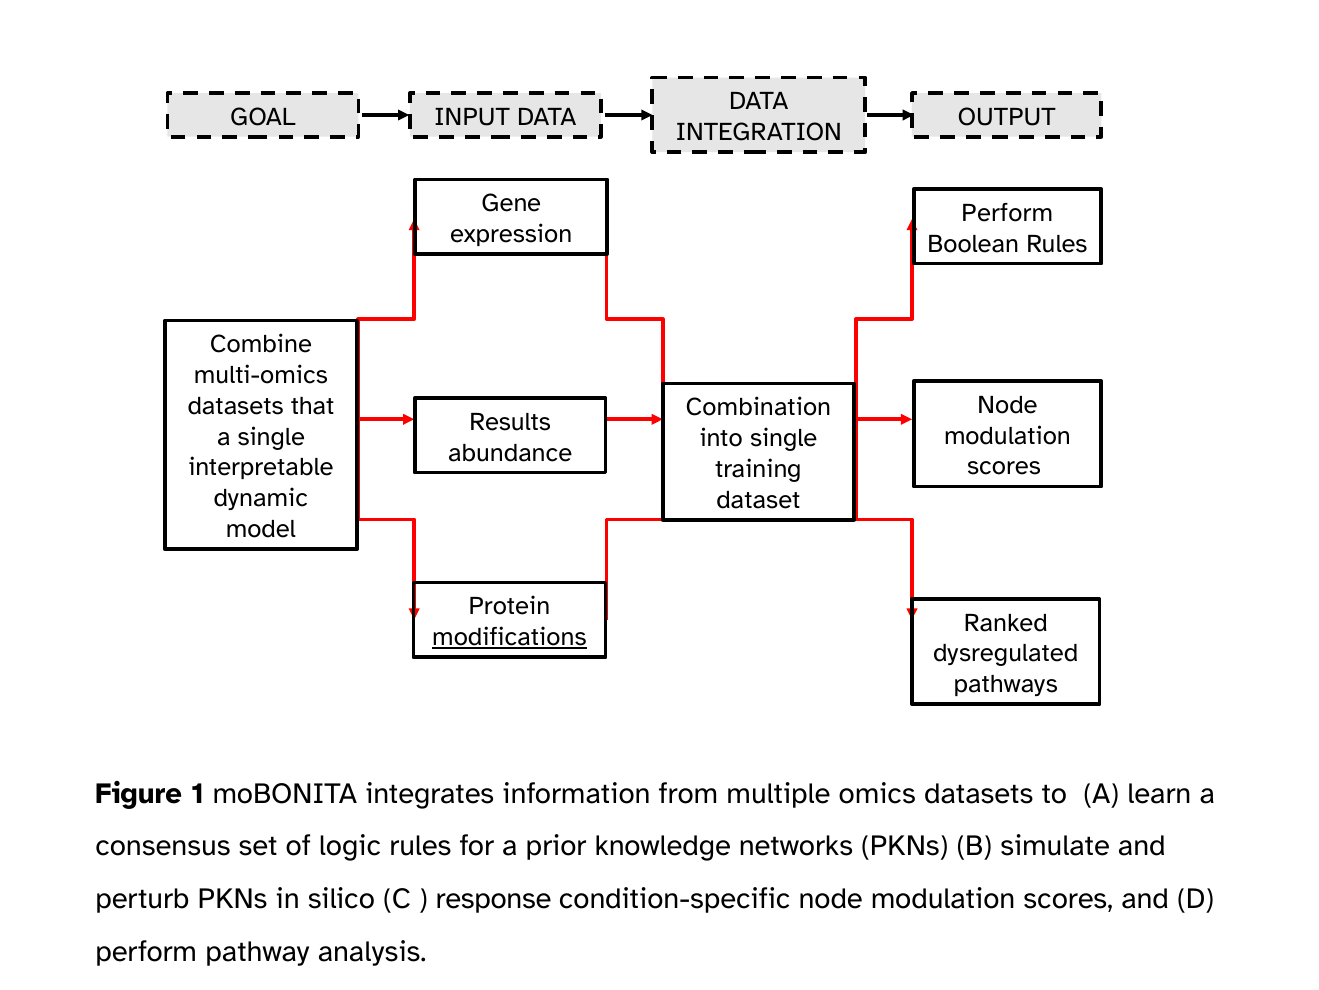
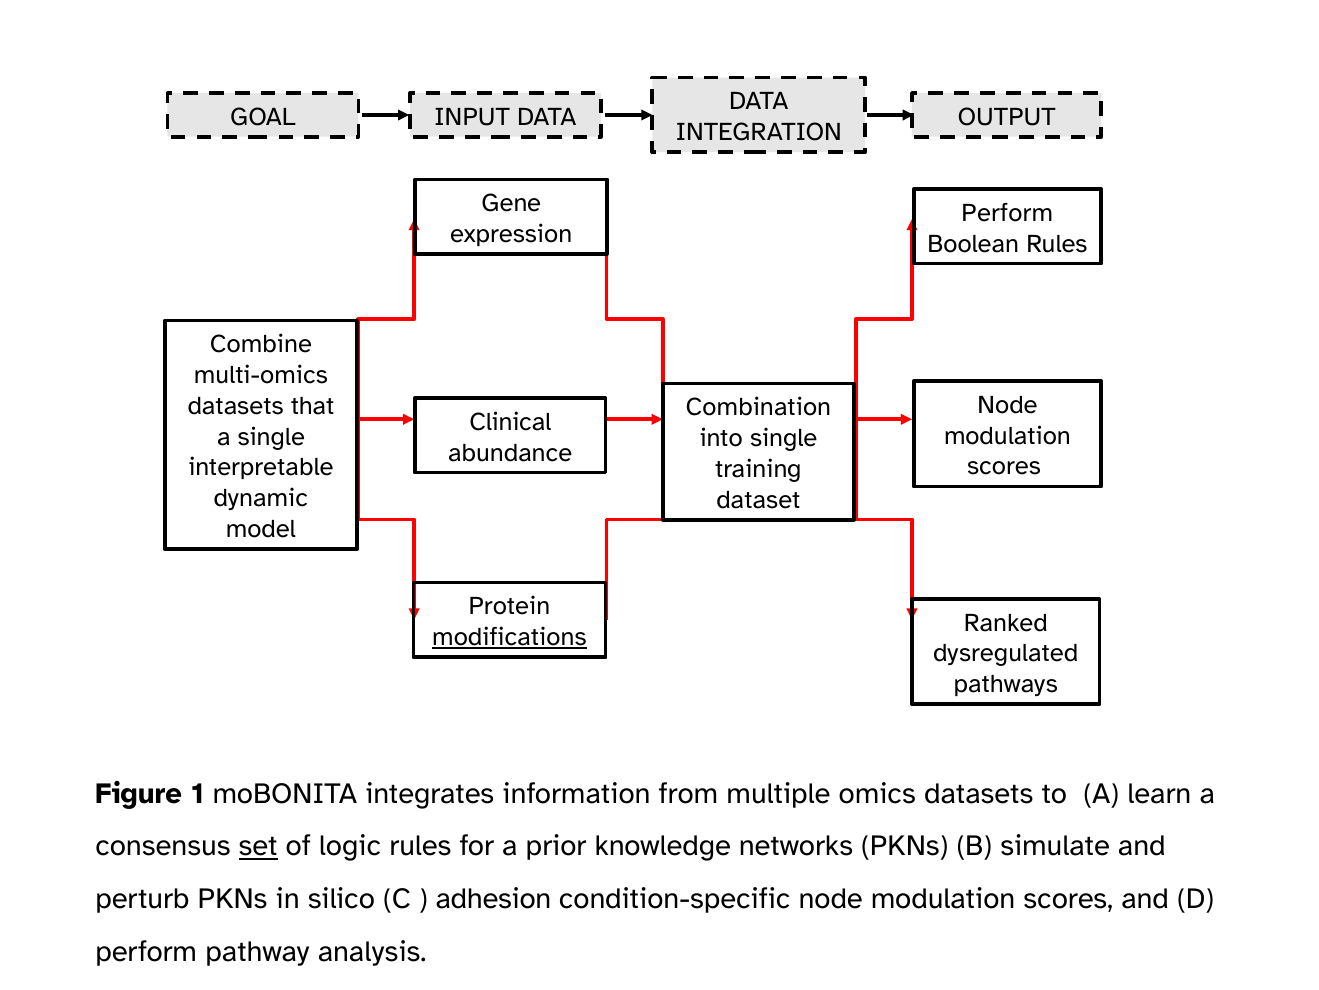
Results: Results -> Clinical (510, 421)
set underline: none -> present (258, 846)
response: response -> adhesion (494, 898)
